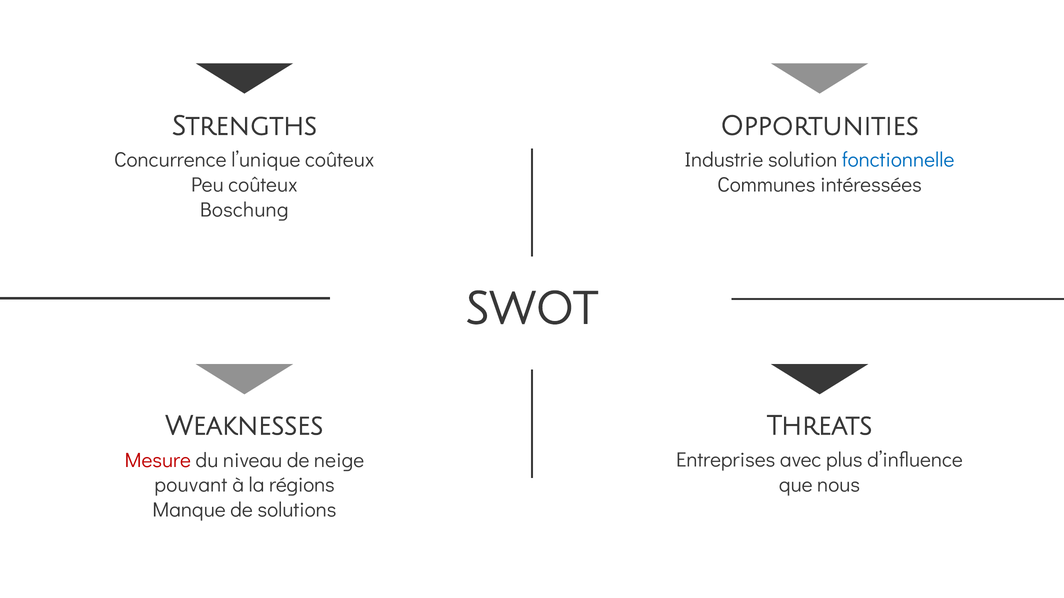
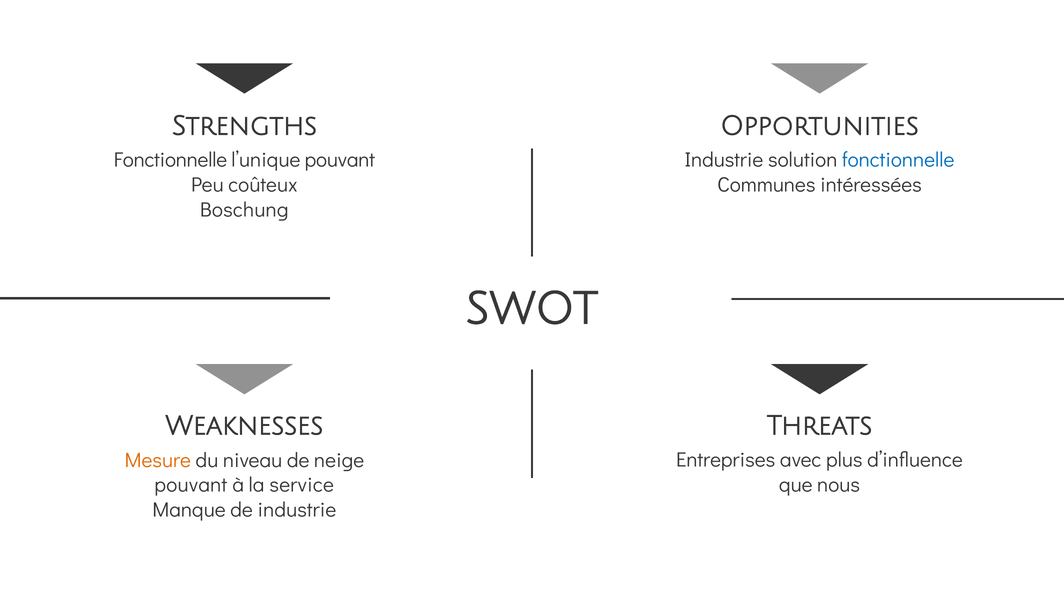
Concurrence: Concurrence -> Fonctionnelle (170, 160)
l’unique coûteux: coûteux -> pouvant (340, 160)
Mesure colour: red -> orange (158, 461)
régions: régions -> service (302, 485)
de solutions: solutions -> industrie (297, 510)
